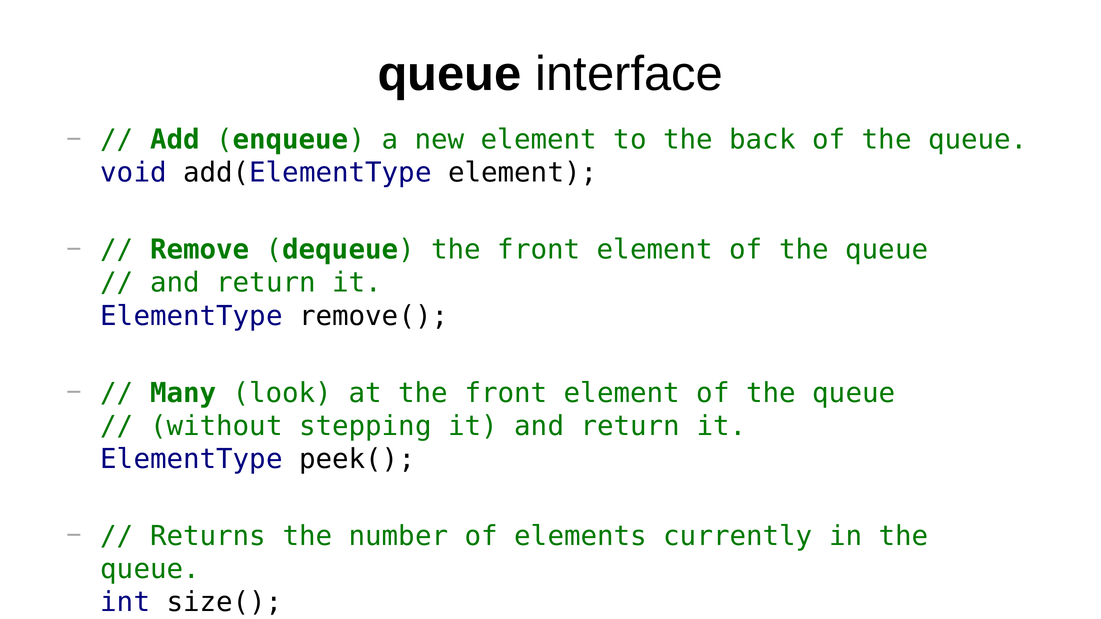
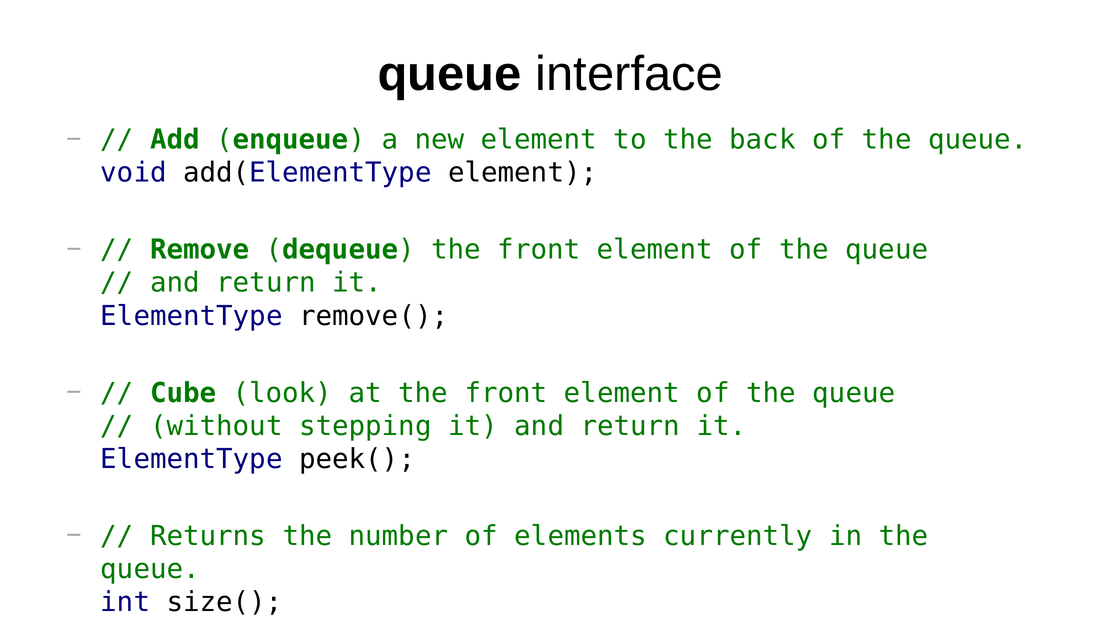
Many: Many -> Cube (183, 393)
